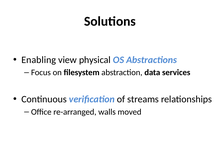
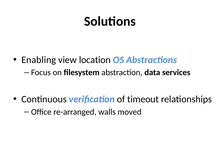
physical: physical -> location (95, 60)
streams: streams -> timeout (143, 99)
